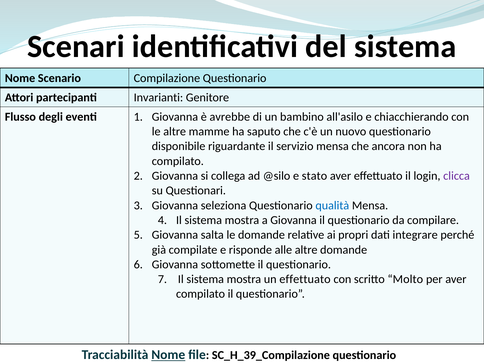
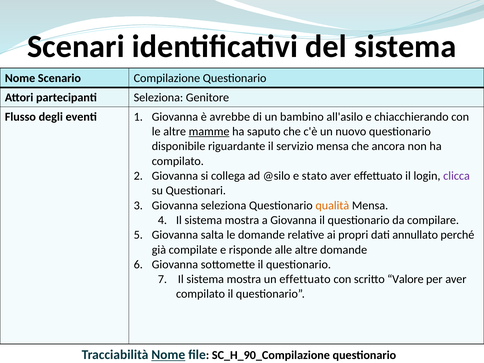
partecipanti Invarianti: Invarianti -> Seleziona (158, 97)
mamme underline: none -> present (209, 132)
qualità colour: blue -> orange (332, 205)
integrare: integrare -> annullato (415, 235)
Molto: Molto -> Valore (405, 279)
SC_H_39_Compilazione: SC_H_39_Compilazione -> SC_H_90_Compilazione (271, 355)
